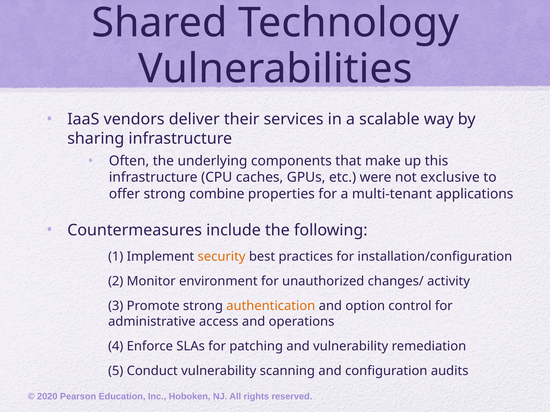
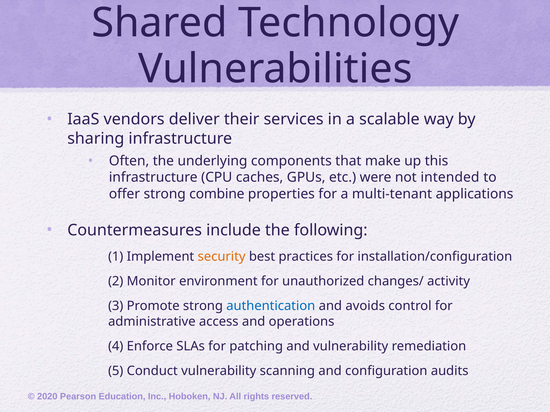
exclusive: exclusive -> intended (450, 178)
authentication colour: orange -> blue (271, 306)
option: option -> avoids (365, 306)
